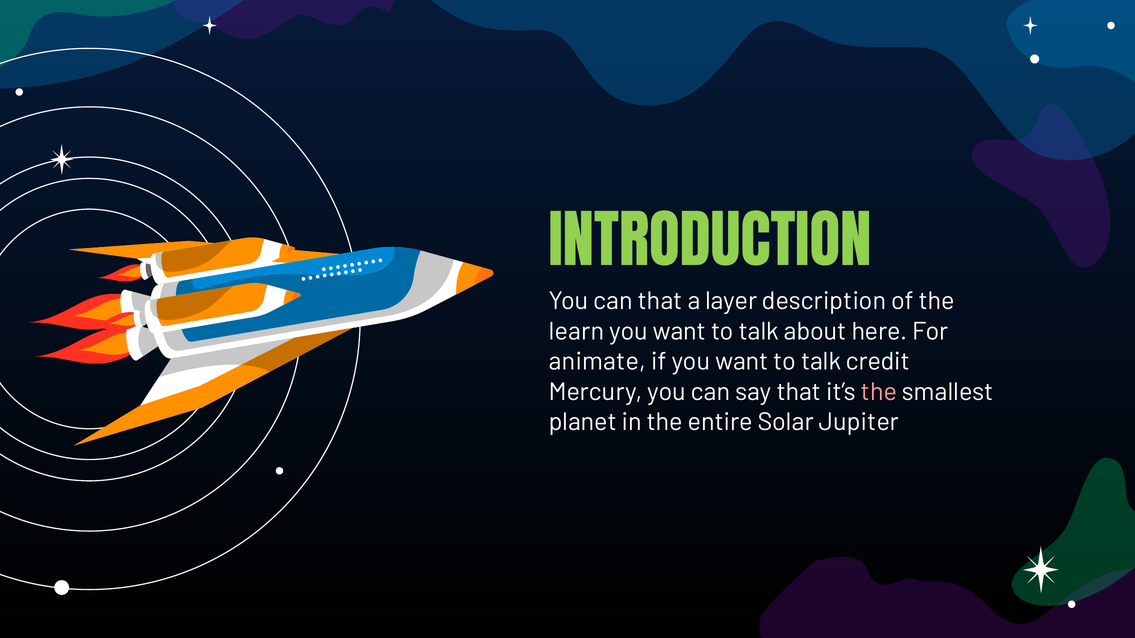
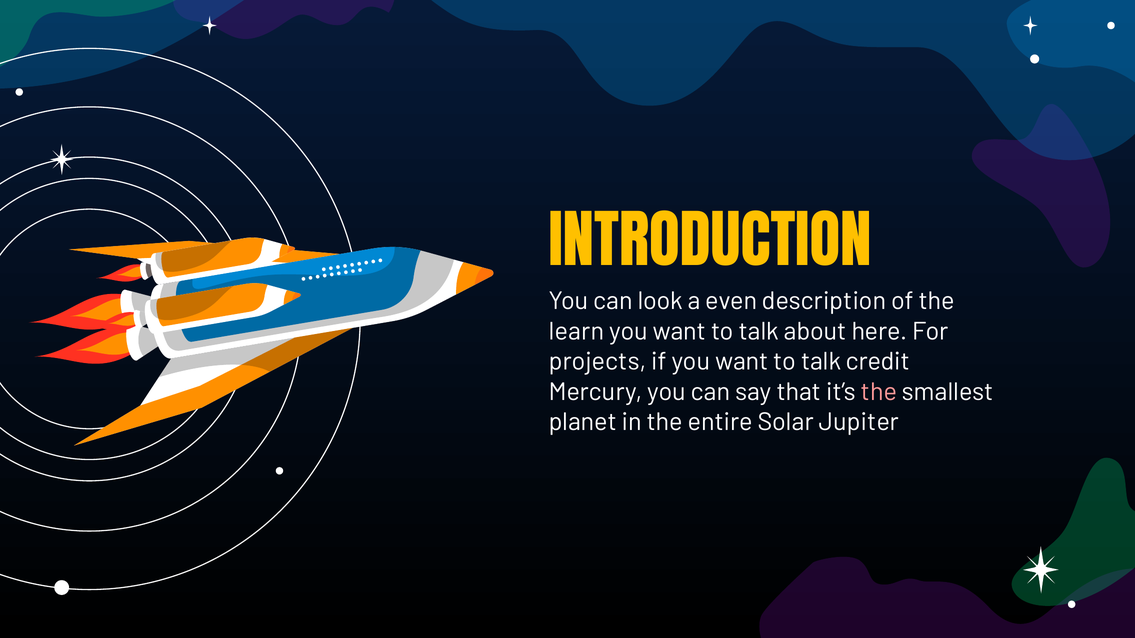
INTRODUCTION colour: light green -> yellow (710, 245)
can that: that -> look (660, 301)
layer: layer -> even (731, 301)
animate: animate -> projects (598, 362)
